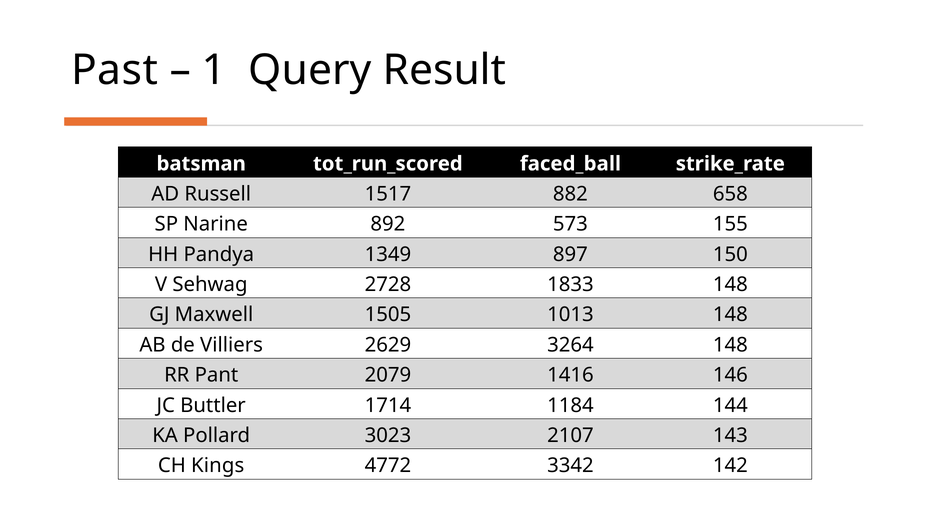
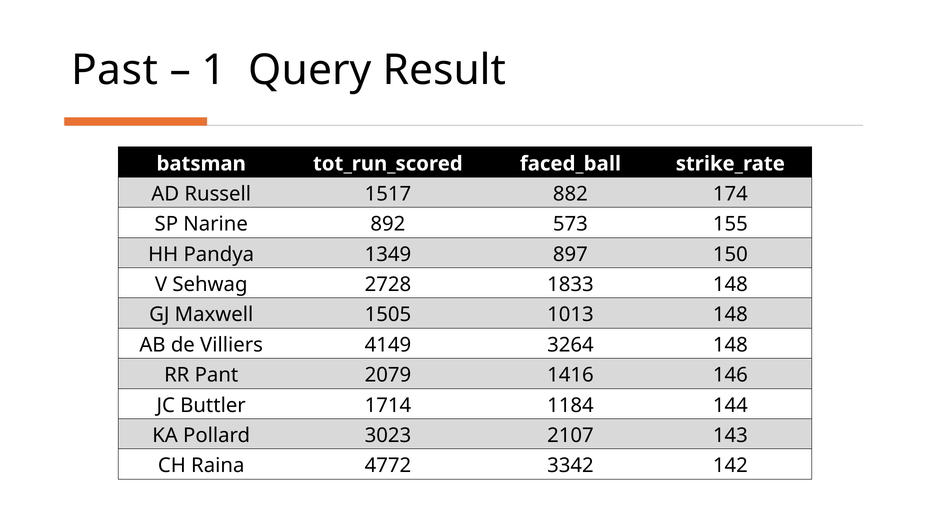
658: 658 -> 174 (730, 194)
2629: 2629 -> 4149 (388, 345)
Kings: Kings -> Raina (218, 466)
